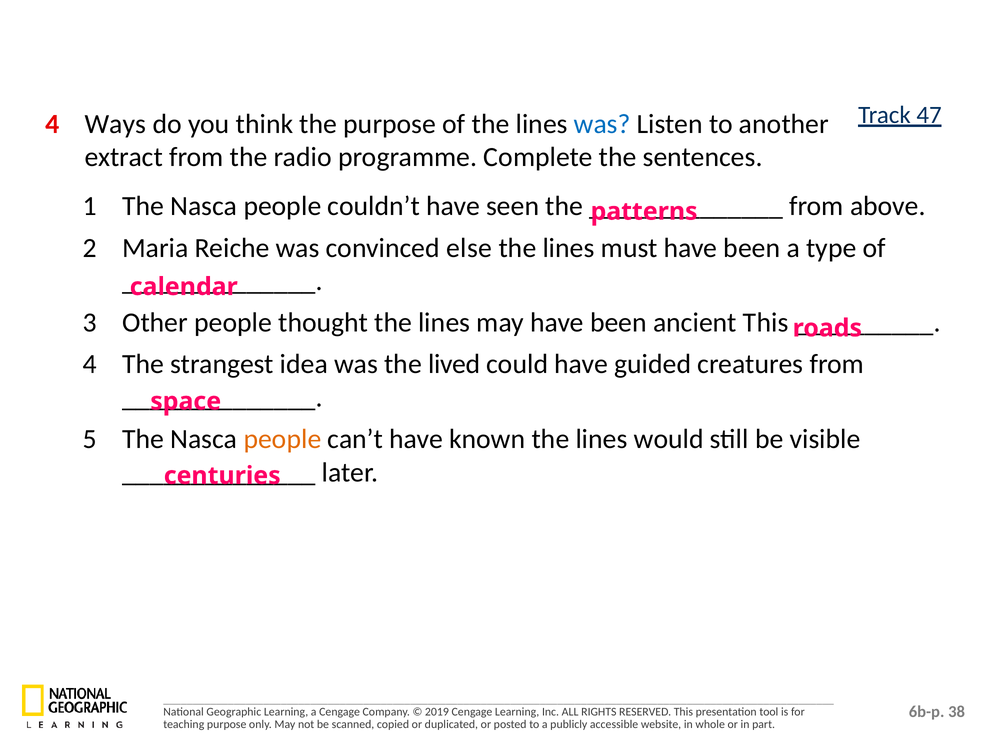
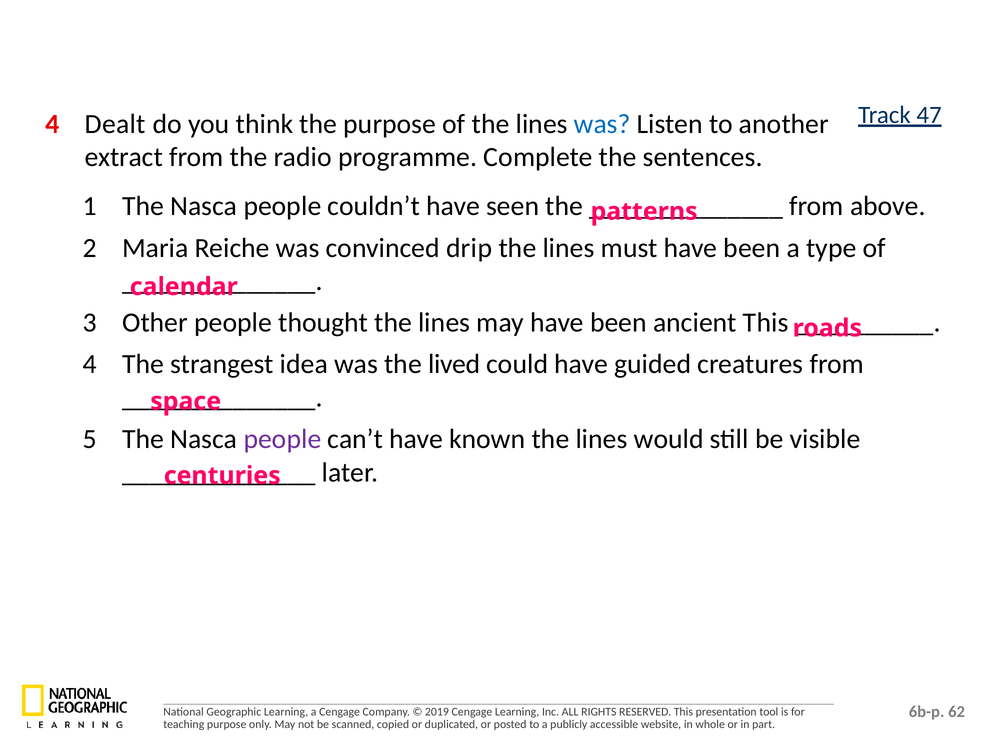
Ways: Ways -> Dealt (115, 124)
else: else -> drip (469, 248)
people colour: orange -> purple (282, 439)
38: 38 -> 62 (957, 712)
